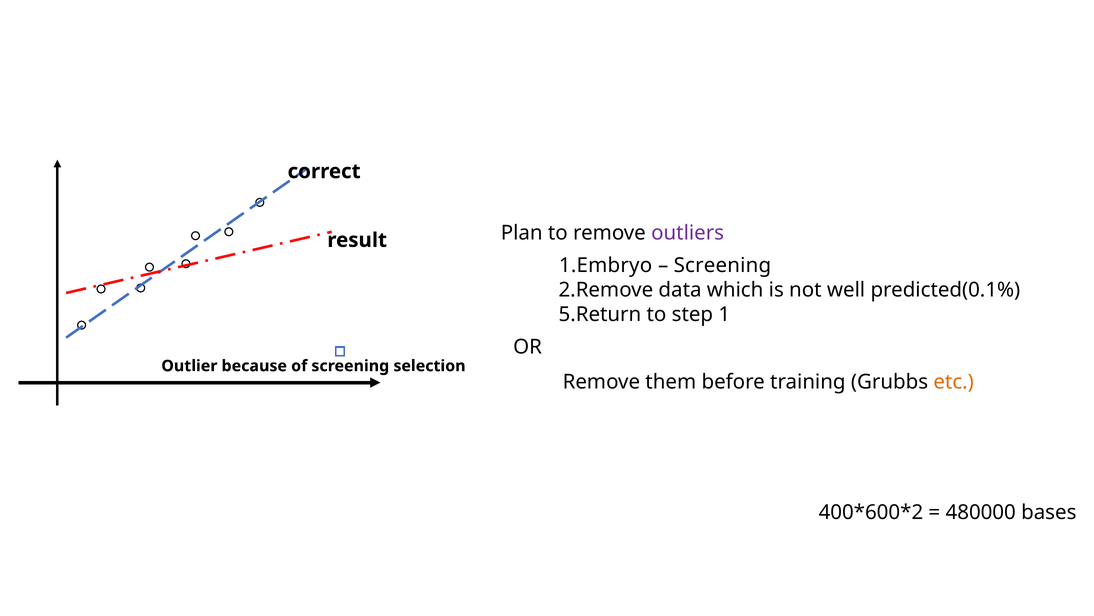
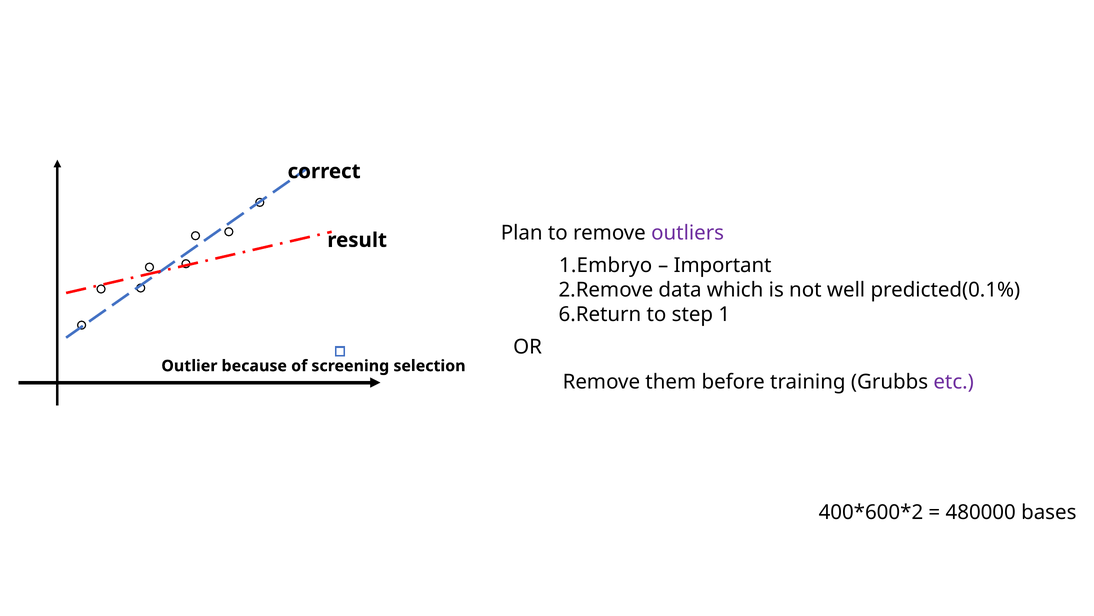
Screening: Screening -> Important (723, 265)
5.Return: 5.Return -> 6.Return (600, 314)
etc colour: orange -> purple (954, 382)
